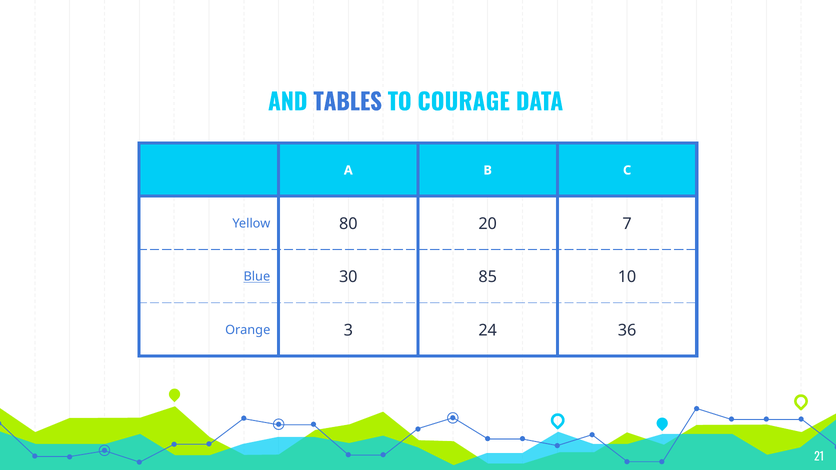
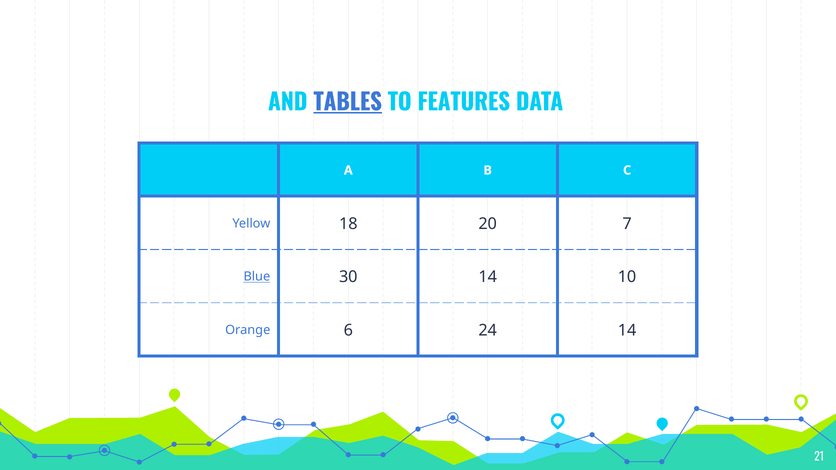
TABLES underline: none -> present (348, 103)
COURAGE: COURAGE -> FEATURES (464, 103)
80: 80 -> 18 (348, 224)
30 85: 85 -> 14 (488, 277)
3: 3 -> 6 (348, 330)
24 36: 36 -> 14 (627, 330)
